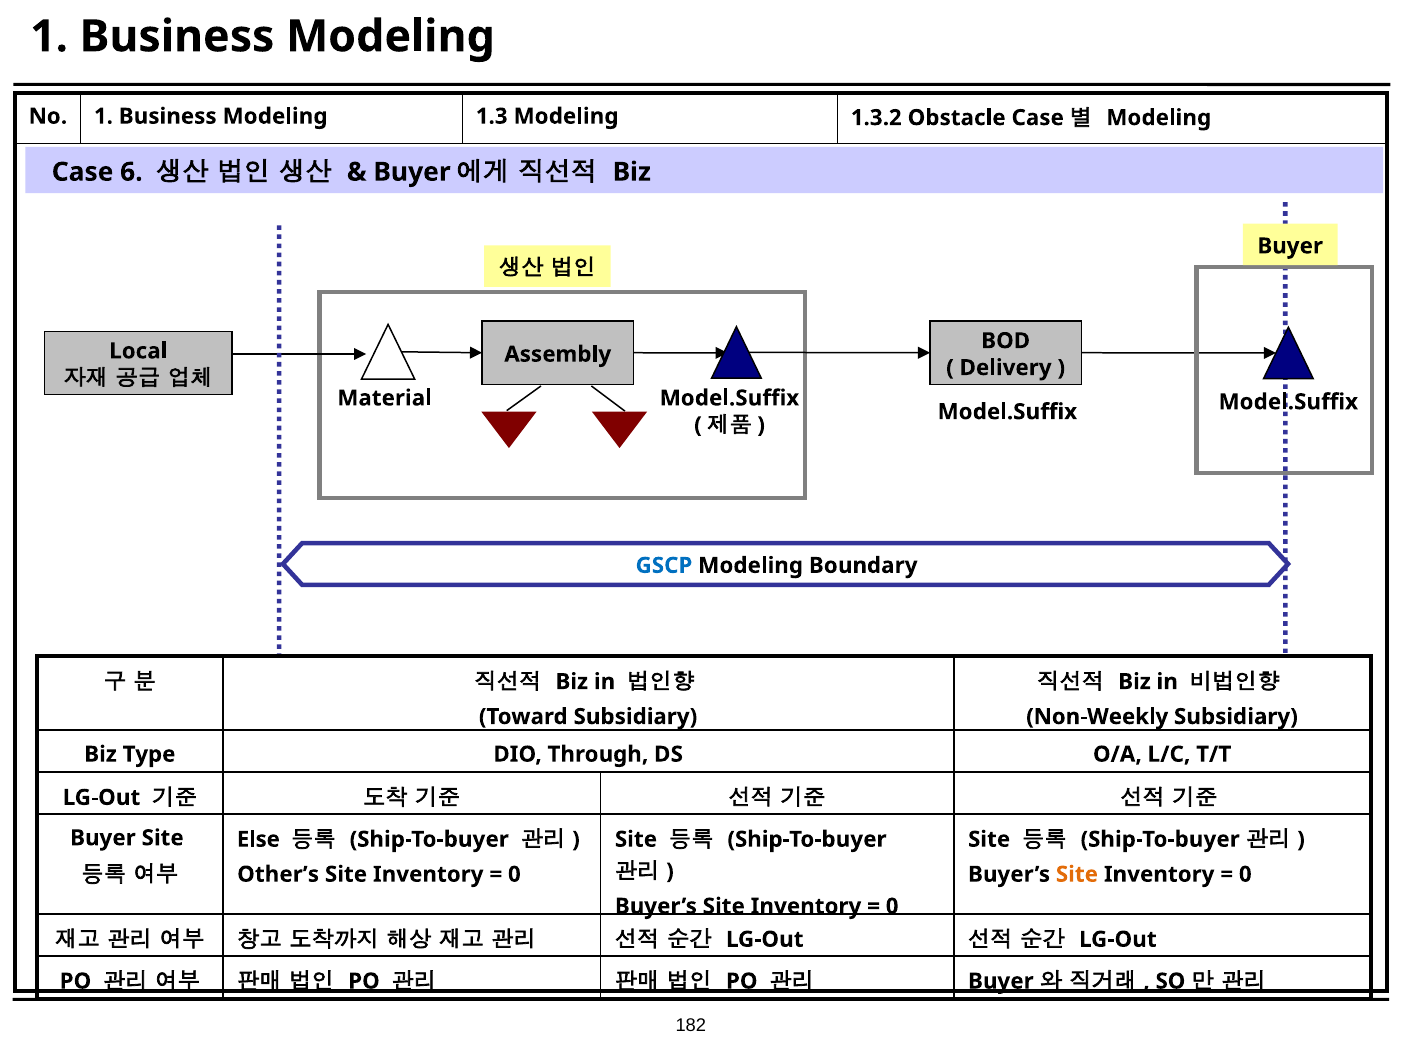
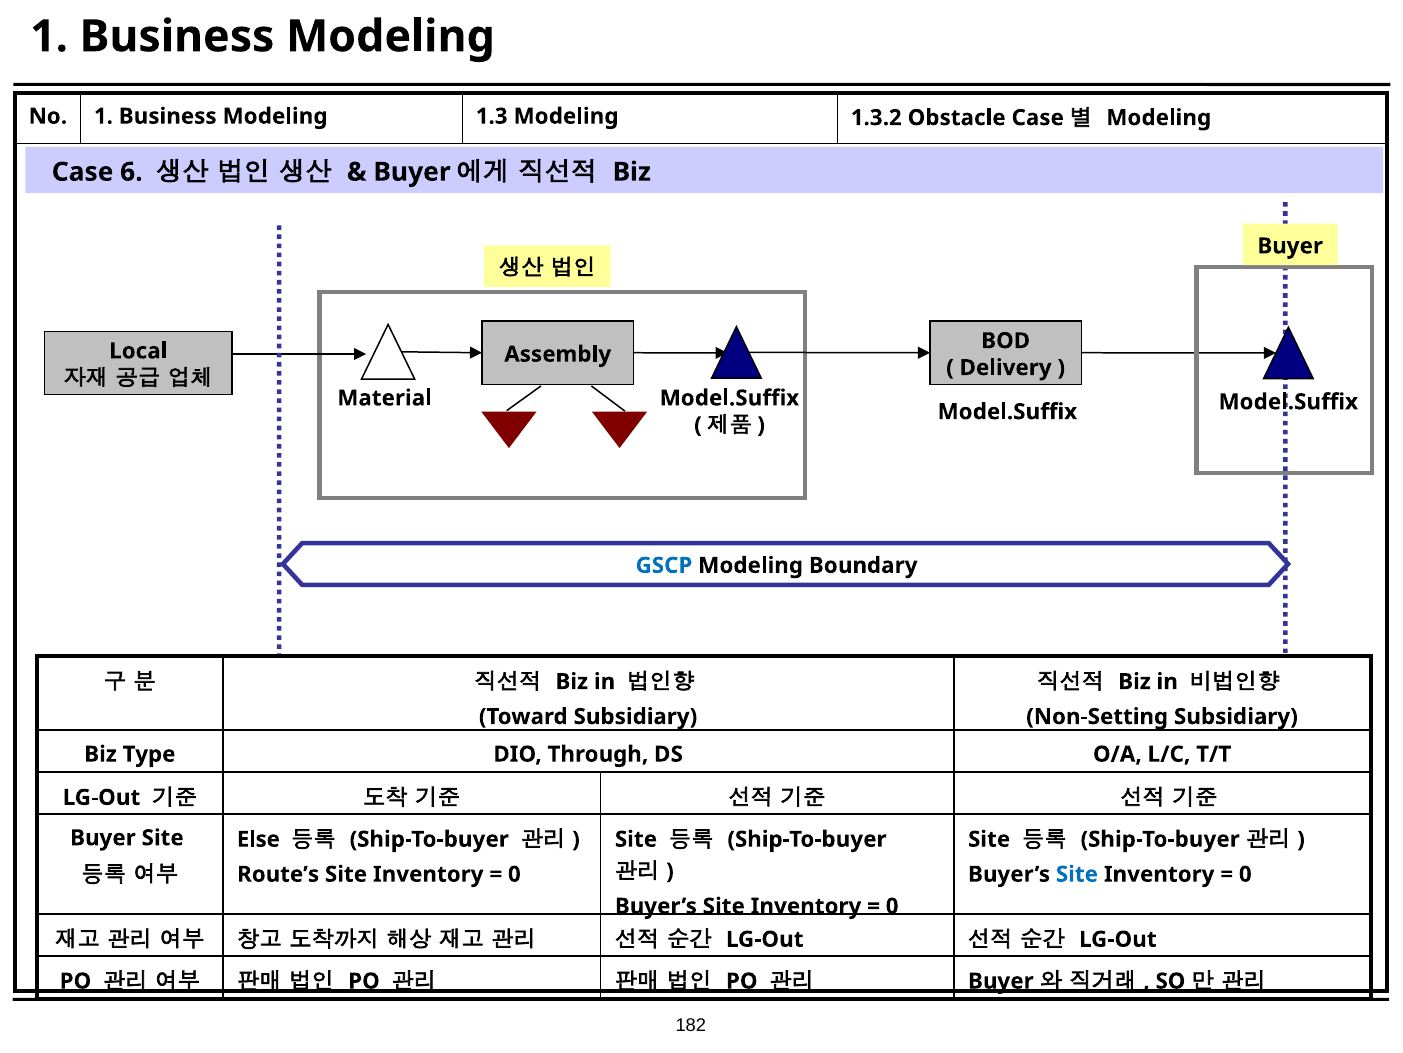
Non-Weekly: Non-Weekly -> Non-Setting (1097, 717)
Other’s: Other’s -> Route’s (278, 874)
Site colour: orange -> blue (1077, 874)
